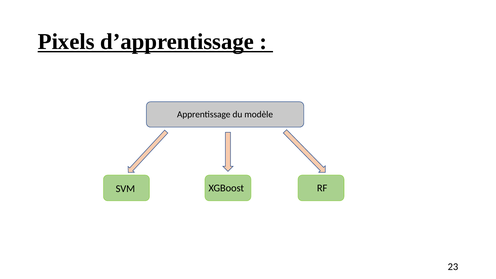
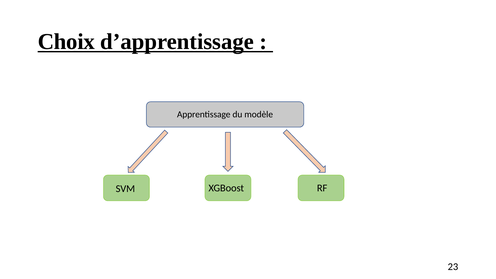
Pixels: Pixels -> Choix (66, 42)
